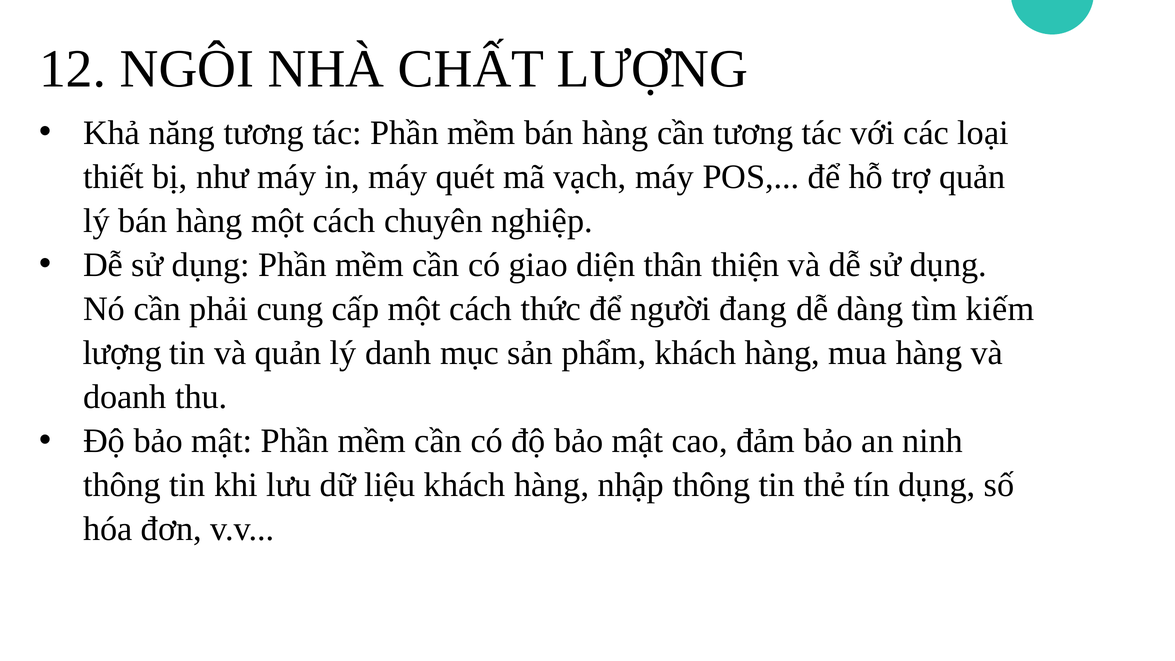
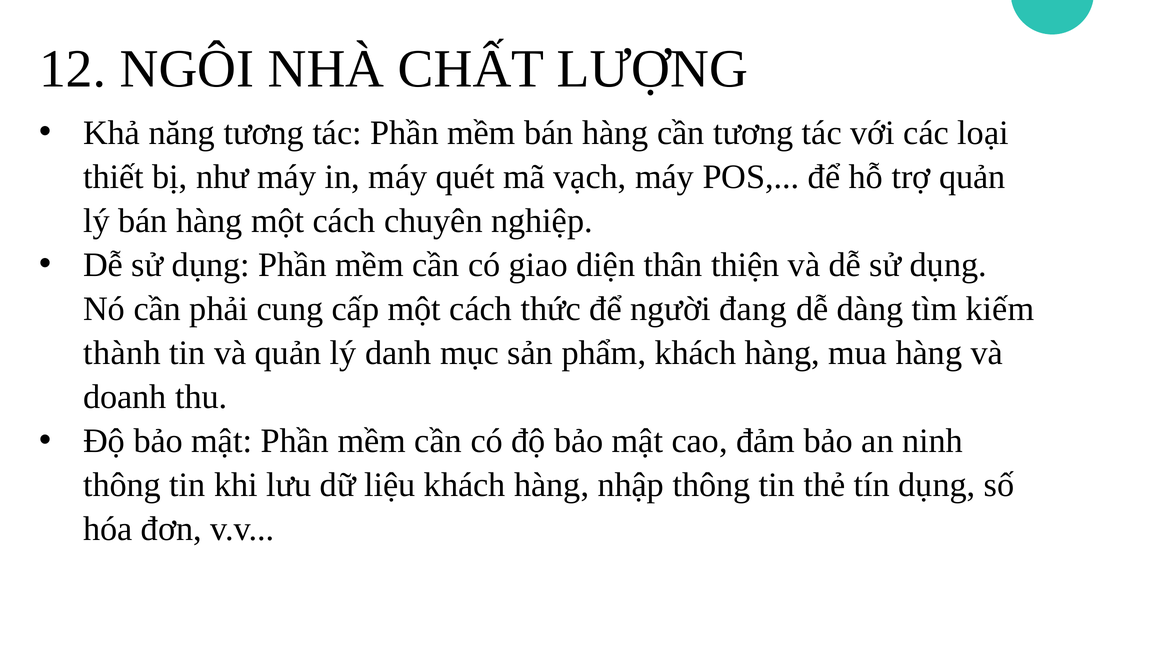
lượng: lượng -> thành (122, 353)
